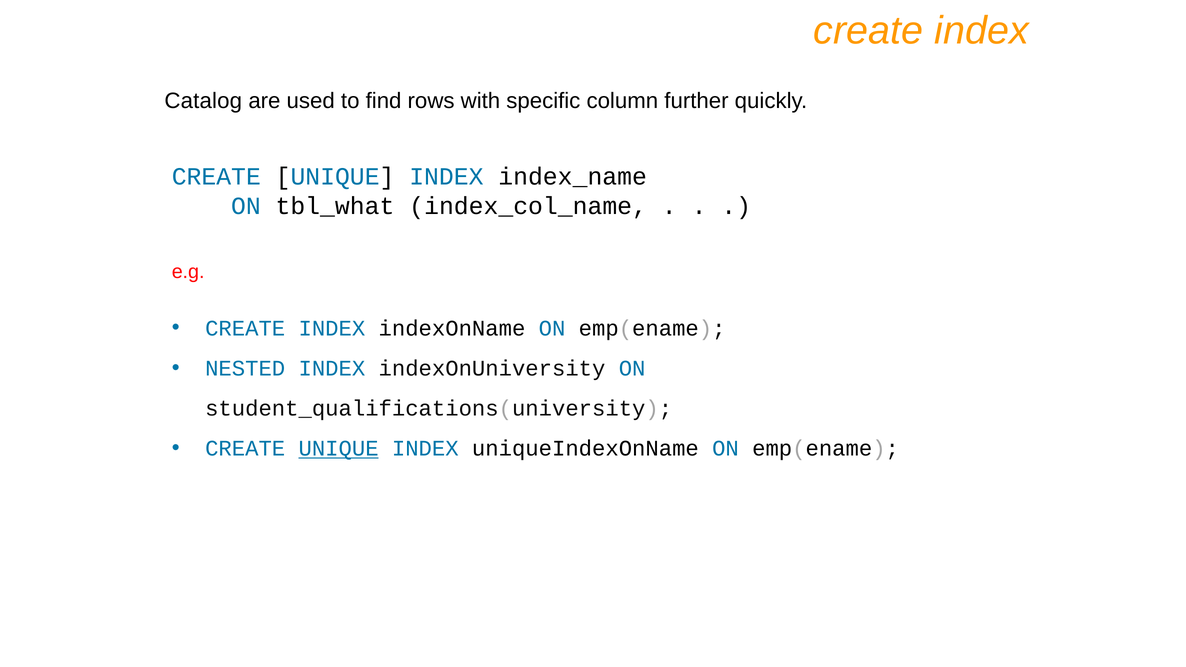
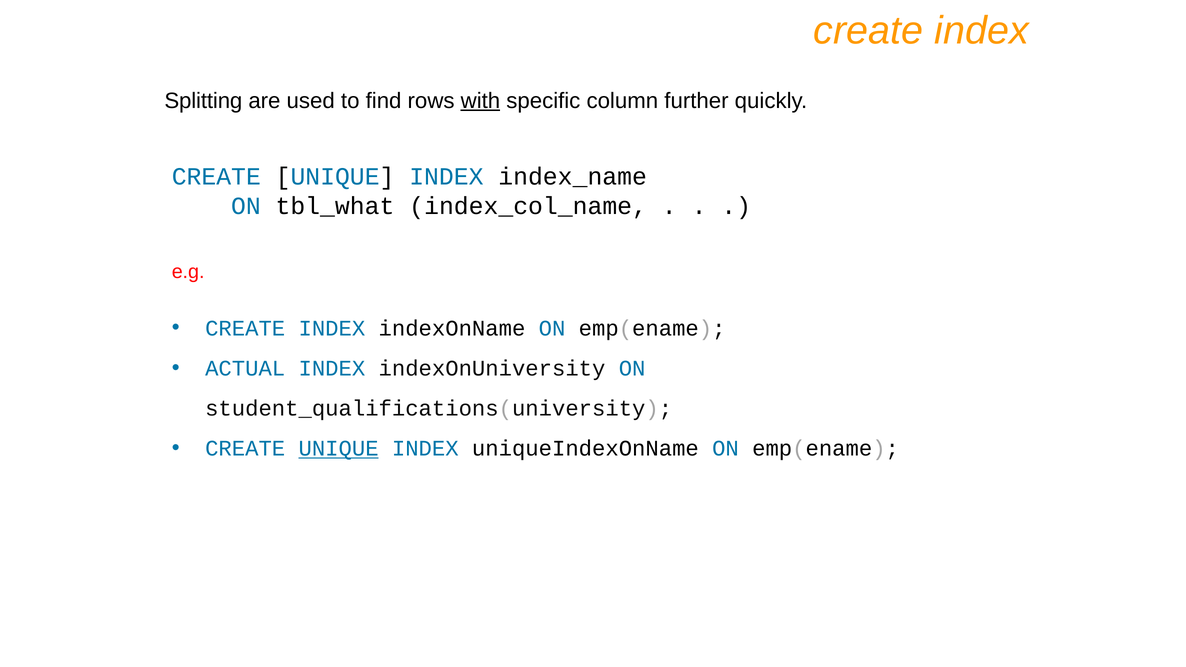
Catalog: Catalog -> Splitting (203, 101)
with underline: none -> present (480, 101)
NESTED: NESTED -> ACTUAL (245, 368)
